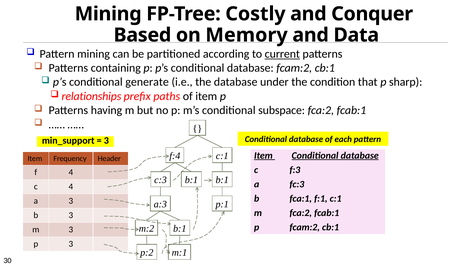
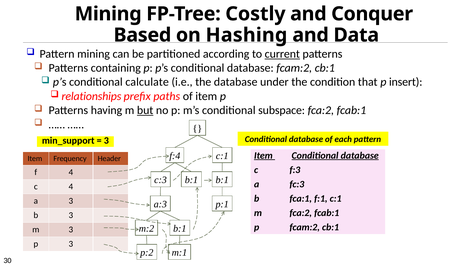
Memory: Memory -> Hashing (246, 35)
generate: generate -> calculate (147, 82)
sharp: sharp -> insert (406, 82)
but underline: none -> present (145, 111)
